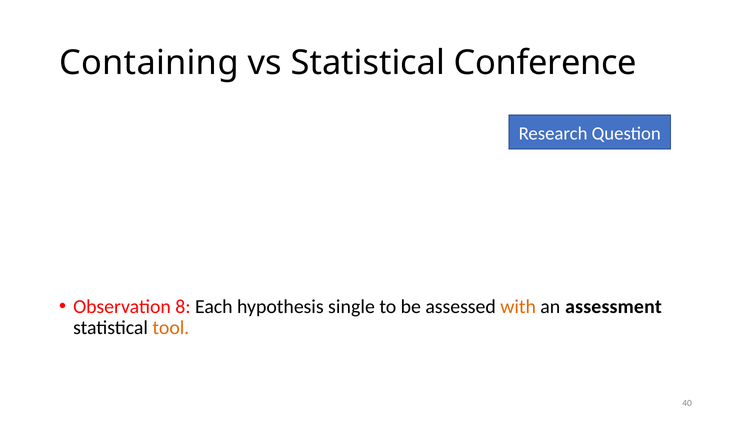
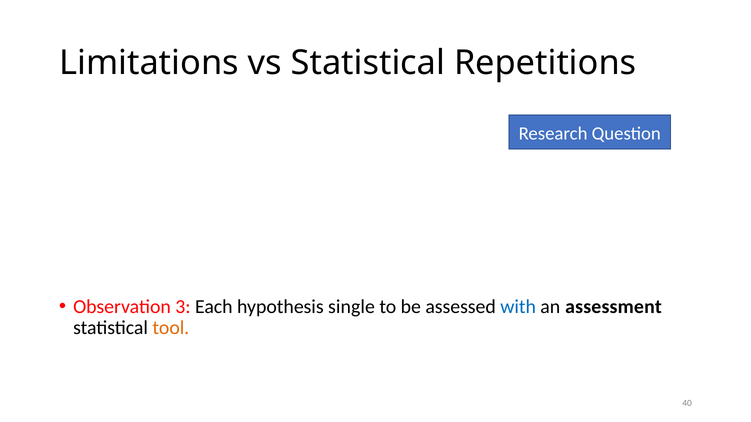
Containing: Containing -> Limitations (149, 63)
Conference: Conference -> Repetitions (545, 63)
8: 8 -> 3 (183, 307)
with colour: orange -> blue (518, 307)
